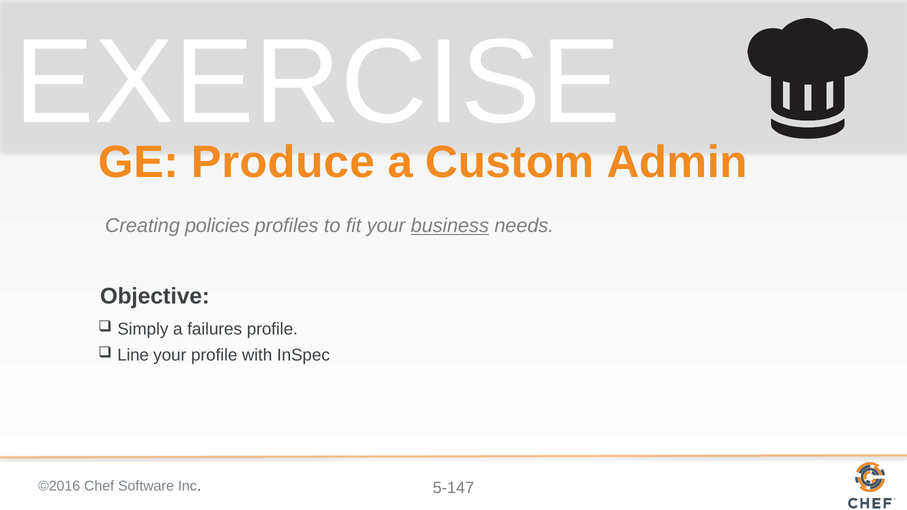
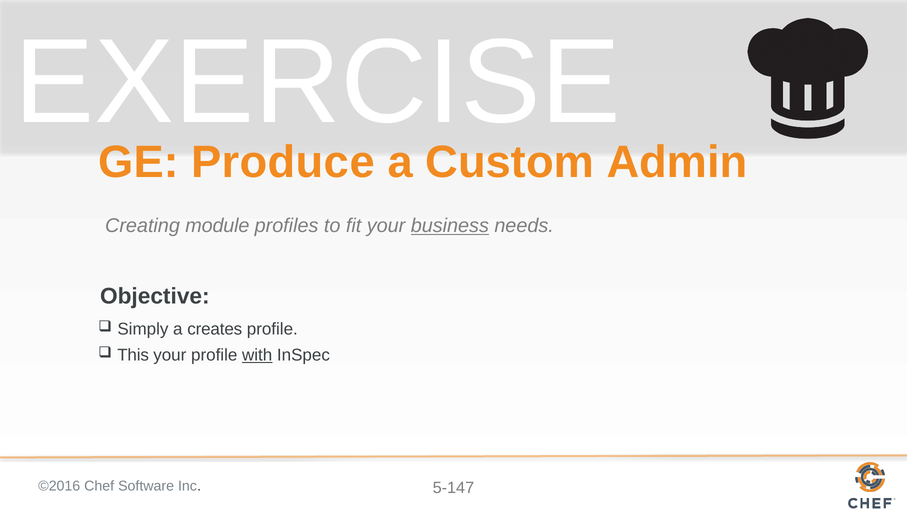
policies: policies -> module (217, 226)
failures: failures -> creates (215, 329)
Line: Line -> This (133, 355)
with underline: none -> present (257, 355)
